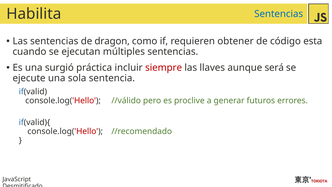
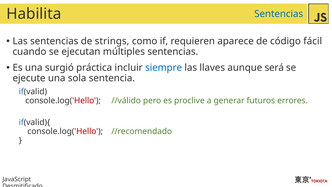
dragon: dragon -> strings (112, 41)
obtener: obtener -> aparece (236, 41)
esta: esta -> fácil (313, 41)
siempre colour: red -> blue (164, 68)
